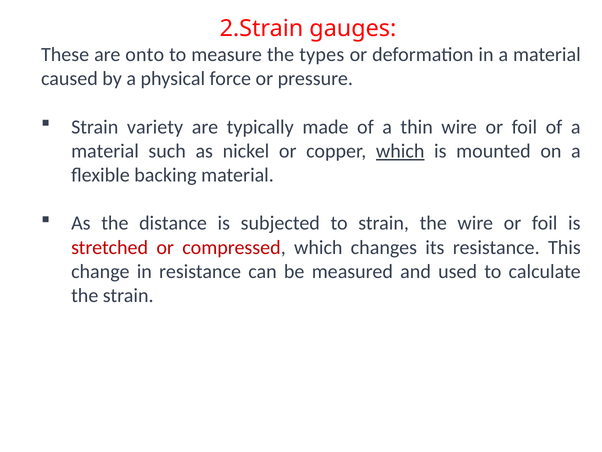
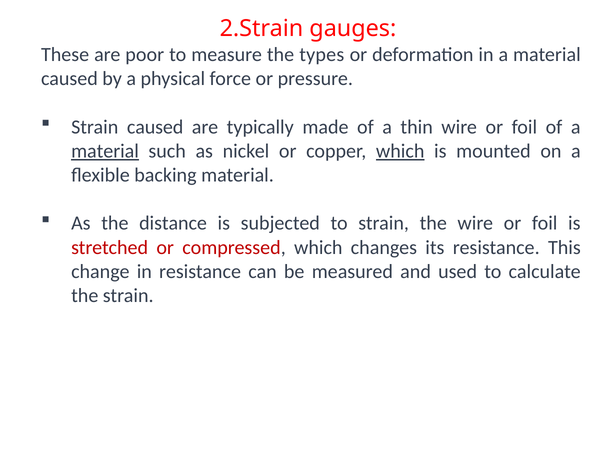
onto: onto -> poor (145, 55)
Strain variety: variety -> caused (155, 127)
material underline: none -> present (105, 151)
